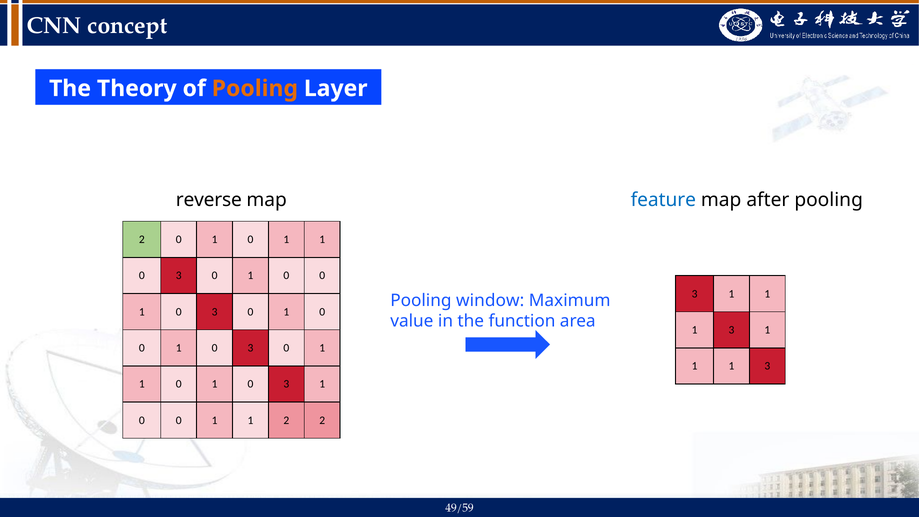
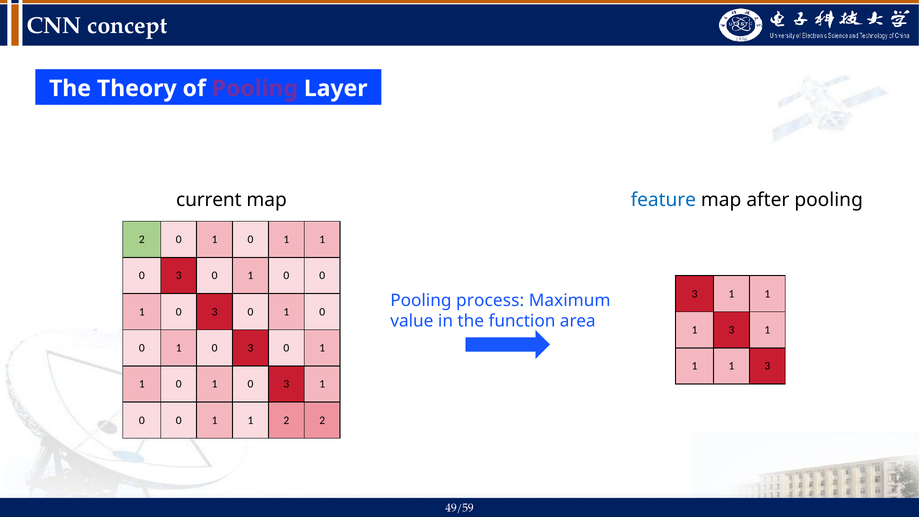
Pooling colour: orange -> purple (255, 89)
reverse: reverse -> current (209, 200)
window: window -> process (490, 301)
